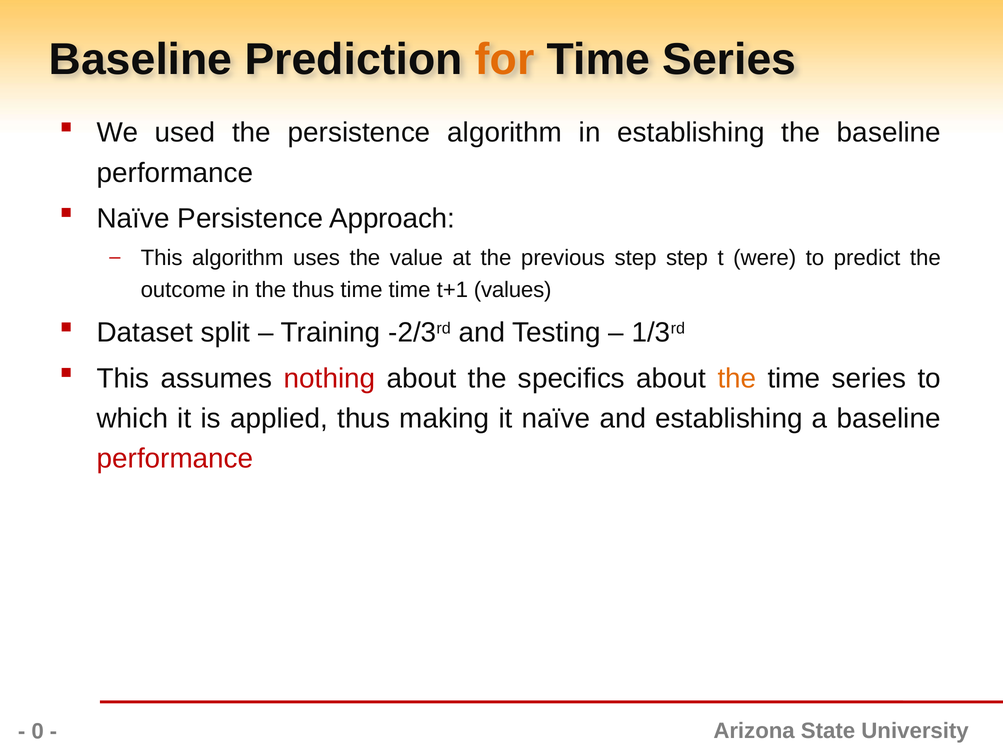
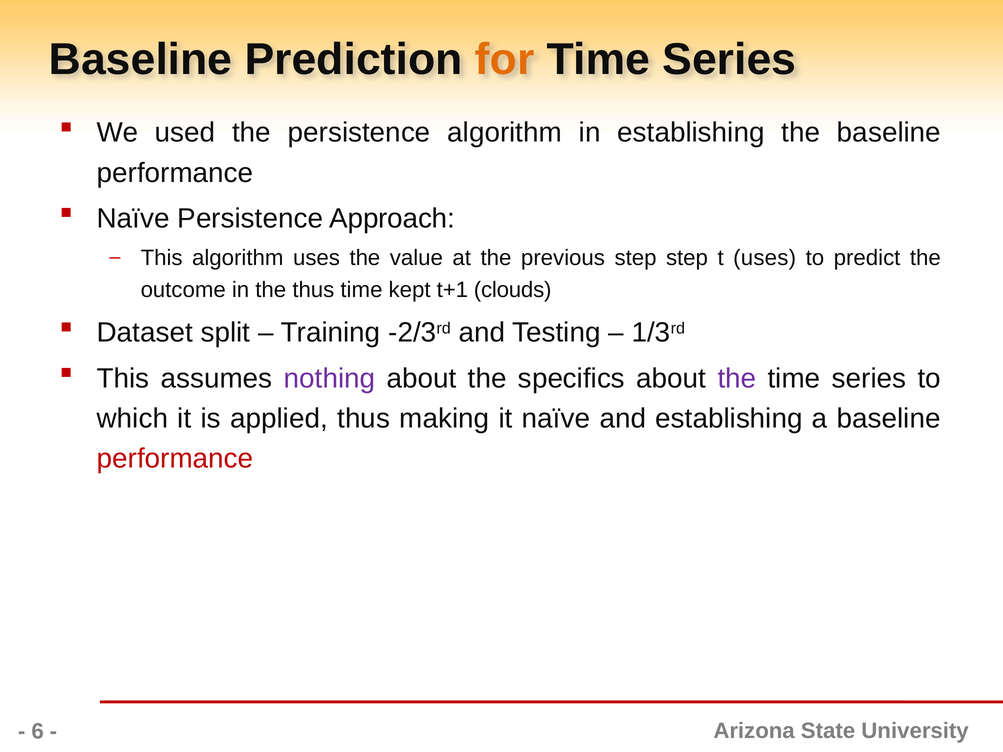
t were: were -> uses (765, 258)
time time: time -> kept (410, 290)
values: values -> clouds (513, 290)
nothing colour: red -> purple (330, 379)
the colour: orange -> purple (737, 379)
0: 0 -> 6 (38, 731)
